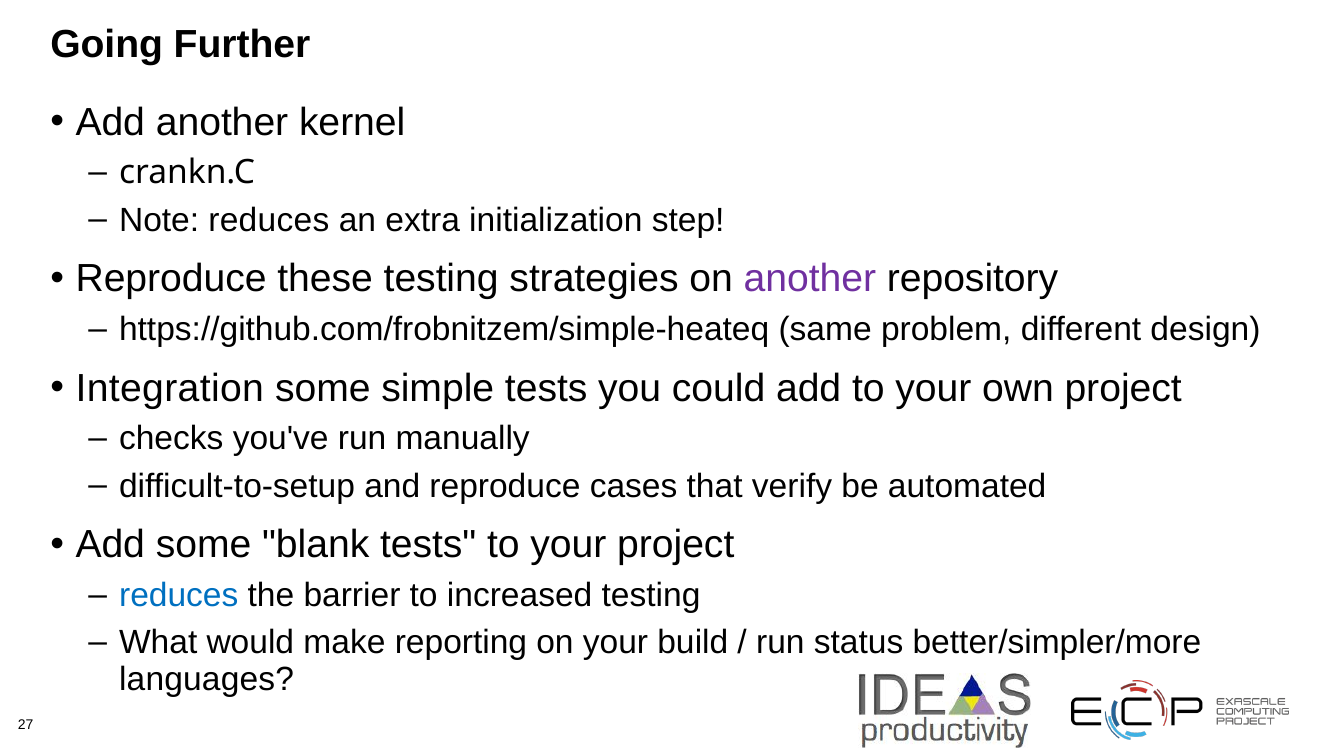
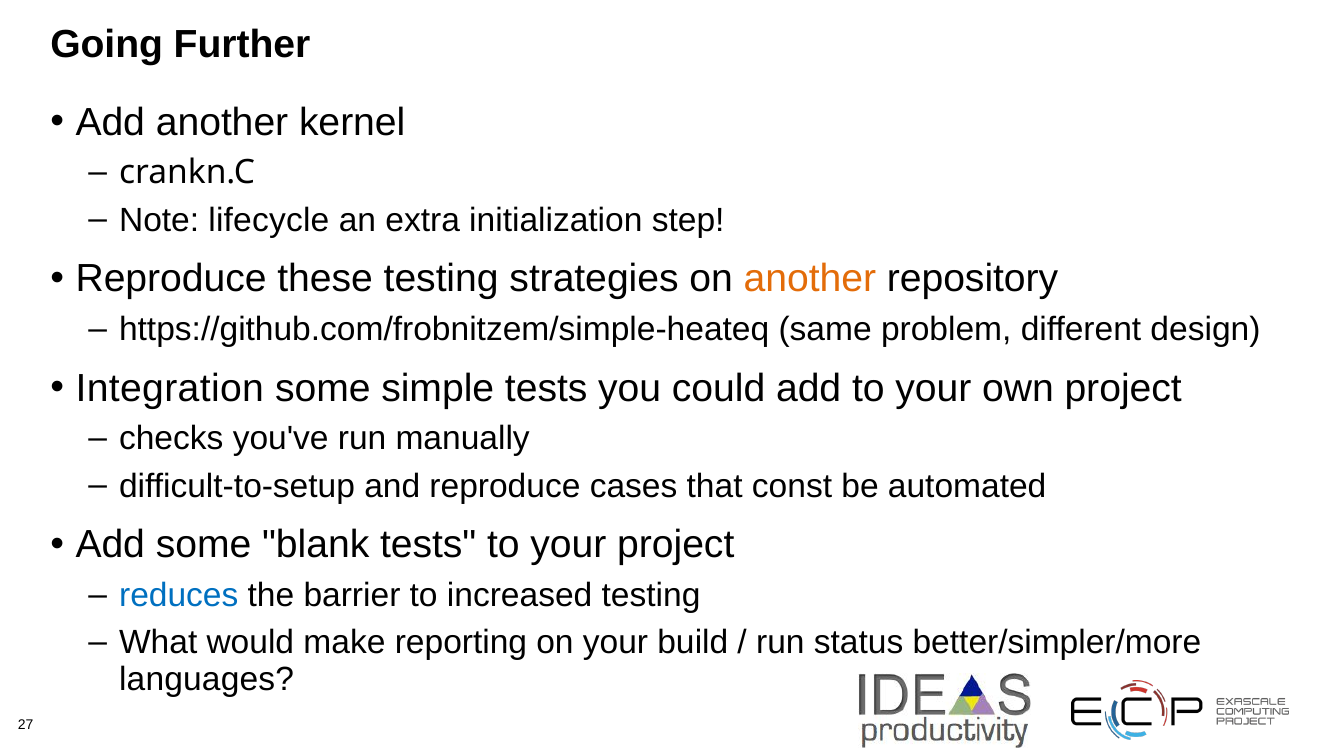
Note reduces: reduces -> lifecycle (269, 220)
another colour: purple -> orange (810, 279)
verify: verify -> const (792, 486)
